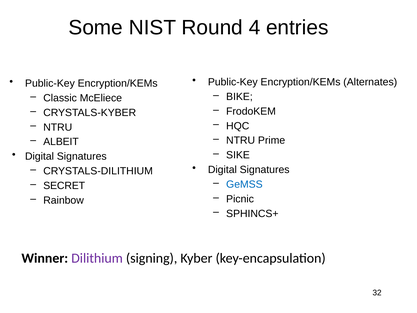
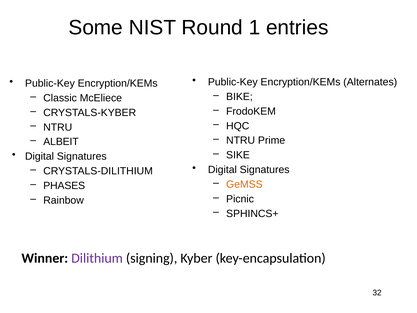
4: 4 -> 1 (254, 28)
GeMSS colour: blue -> orange (244, 184)
SECRET: SECRET -> PHASES (64, 186)
